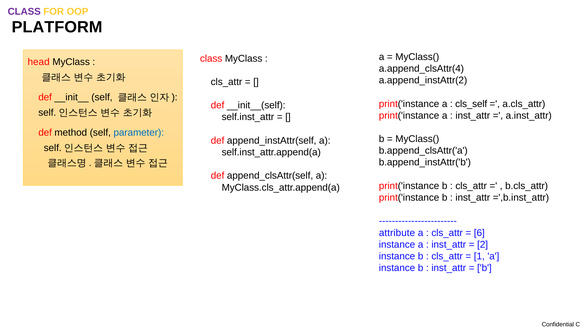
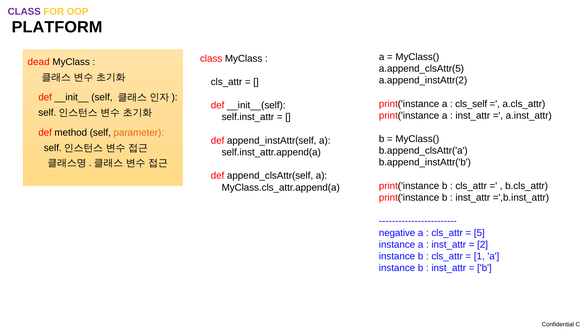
head: head -> dead (39, 62)
a.append_clsAttr(4: a.append_clsAttr(4 -> a.append_clsAttr(5 (421, 69)
parameter colour: blue -> orange (139, 133)
attribute: attribute -> negative (397, 233)
6: 6 -> 5 (479, 233)
